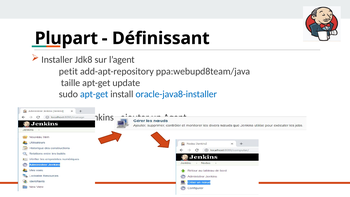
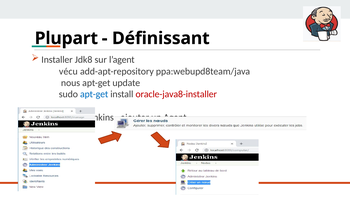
petit: petit -> vécu (68, 71)
taille: taille -> nous (71, 83)
oracle-java8-installer colour: blue -> red (176, 94)
